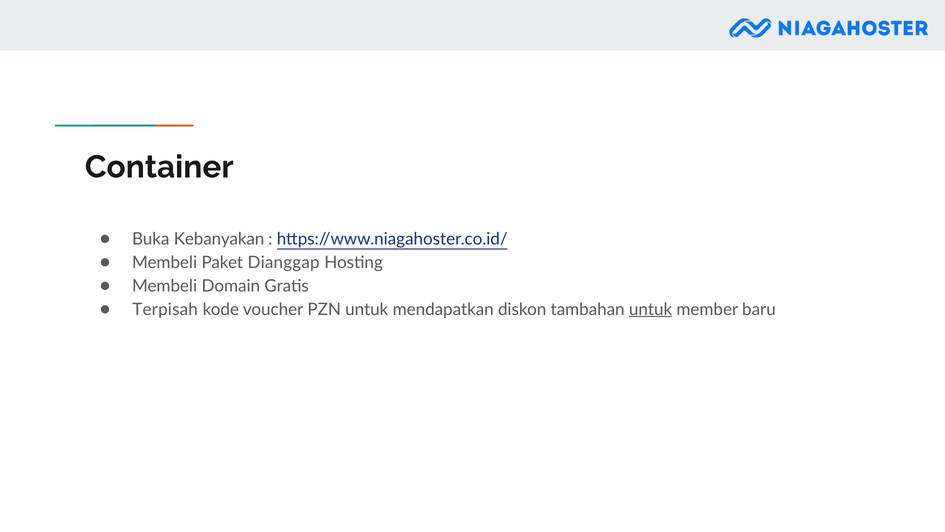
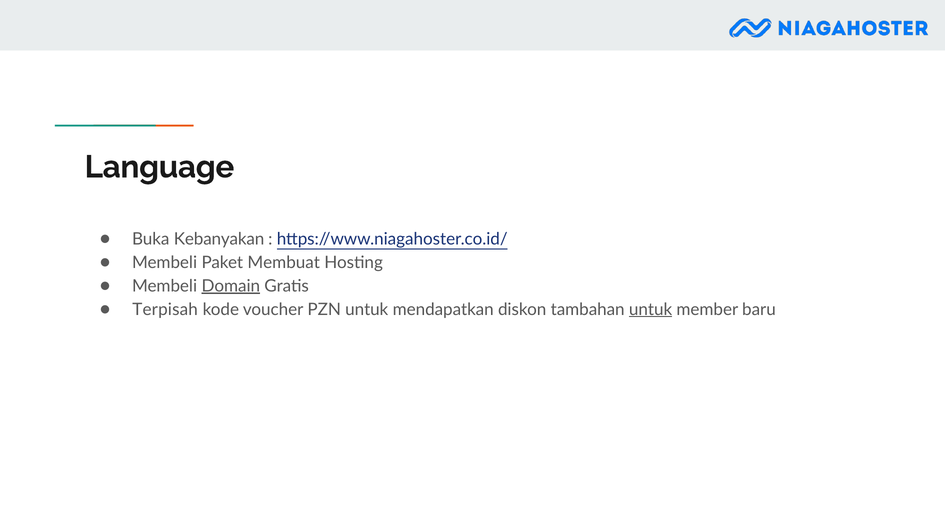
Container: Container -> Language (159, 167)
Dianggap: Dianggap -> Membuat (284, 262)
Domain underline: none -> present (231, 286)
